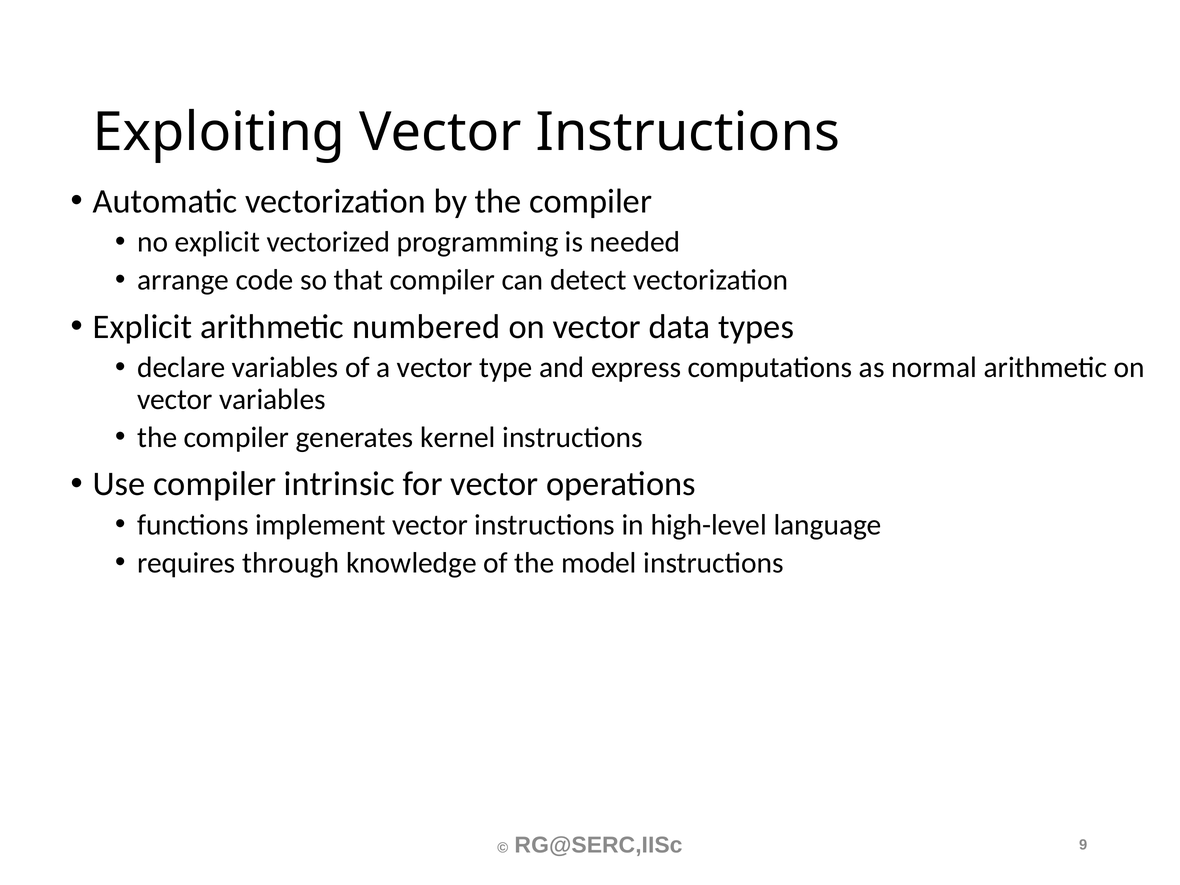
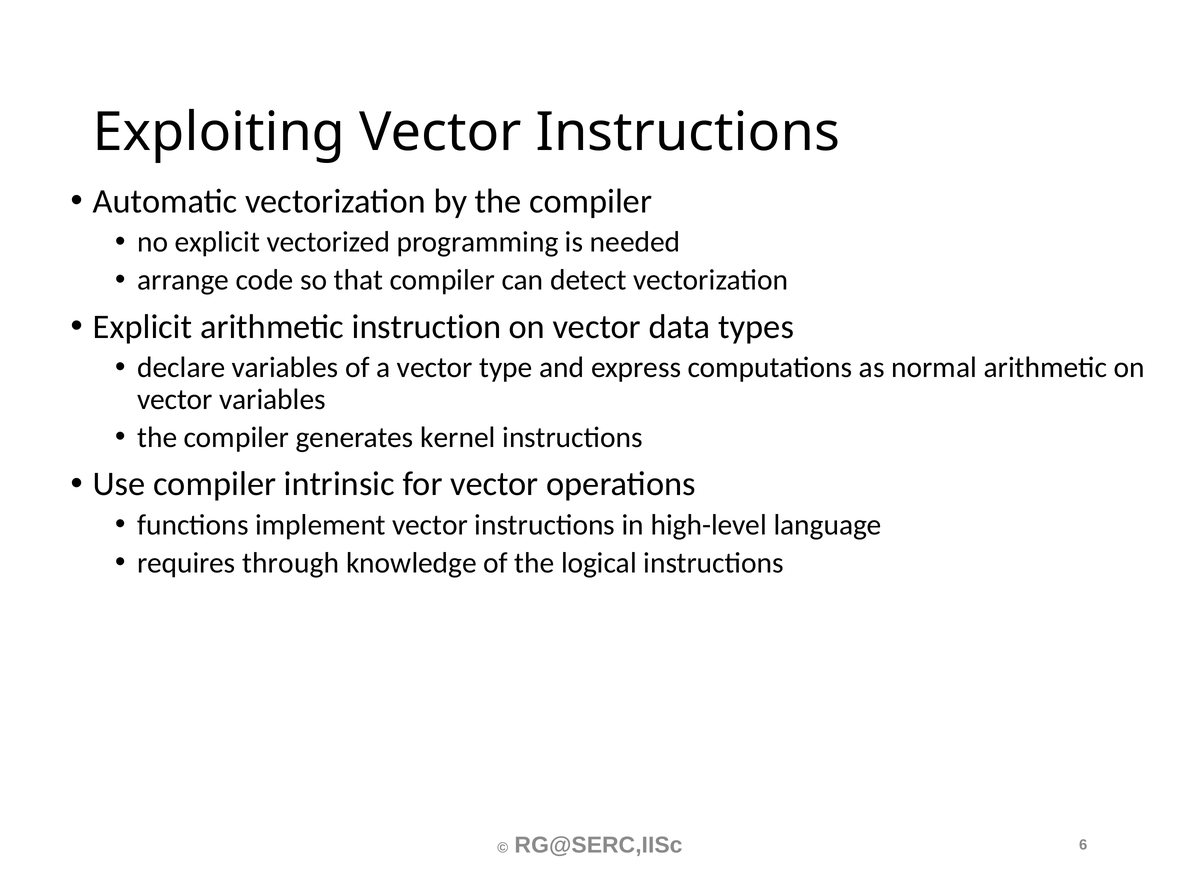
numbered: numbered -> instruction (427, 327)
model: model -> logical (599, 563)
9: 9 -> 6 (1083, 845)
